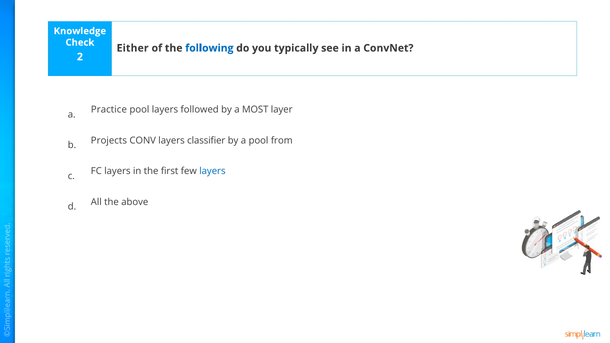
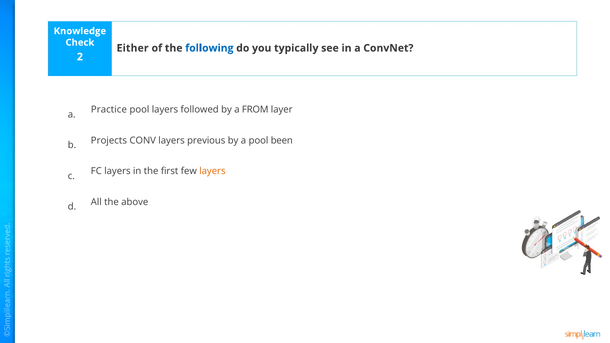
MOST: MOST -> FROM (255, 110)
classifier: classifier -> previous (206, 141)
from: from -> been (282, 141)
layers colour: blue -> orange (212, 171)
